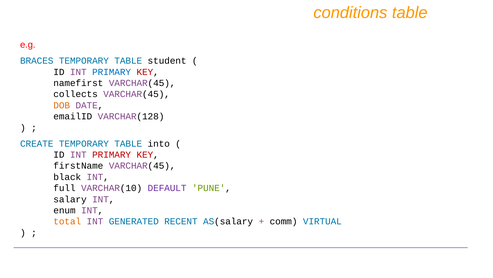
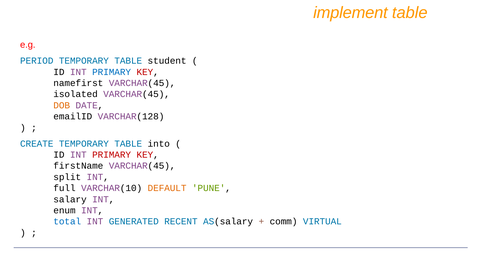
conditions: conditions -> implement (350, 13)
BRACES: BRACES -> PERIOD (37, 61)
collects: collects -> isolated (76, 94)
black: black -> split (67, 177)
DEFAULT colour: purple -> orange (167, 188)
total colour: orange -> blue (67, 221)
